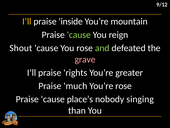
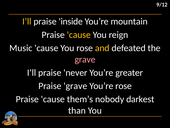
cause colour: light green -> yellow (79, 35)
Shout: Shout -> Music (21, 48)
and colour: light green -> yellow (102, 48)
rights: rights -> never (75, 72)
Praise much: much -> grave (75, 86)
place’s: place’s -> them’s (80, 99)
singing: singing -> darkest (140, 99)
